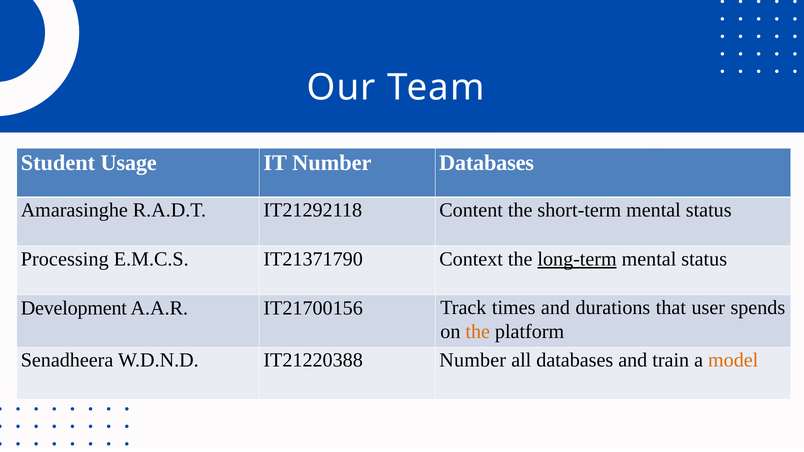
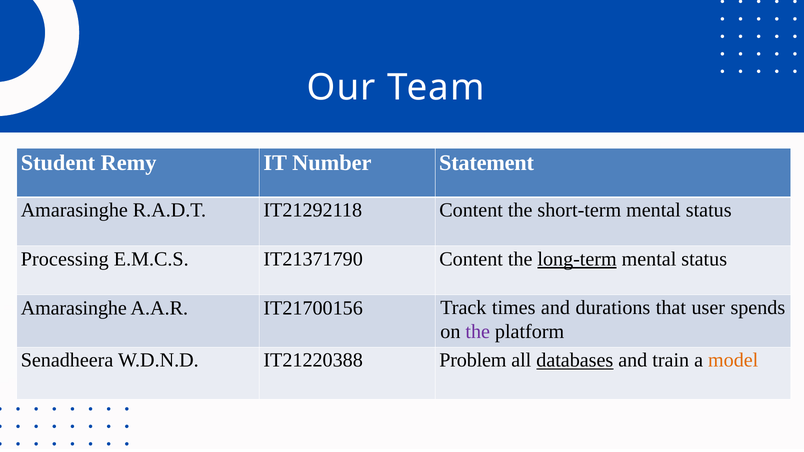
Student Usage: Usage -> Remy (129, 163)
Number Databases: Databases -> Statement (487, 163)
IT21371790 Context: Context -> Content (471, 259)
Development: Development -> Amarasinghe (74, 308)
the colour: orange -> purple (478, 332)
IT21220388 Number: Number -> Problem (473, 361)
databases underline: none -> present (575, 361)
